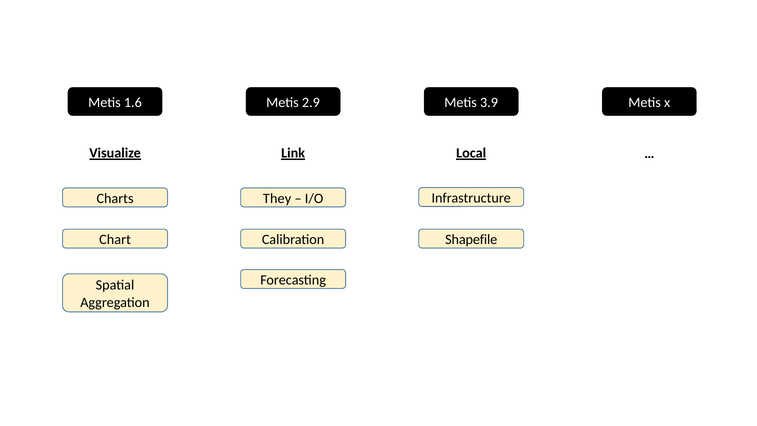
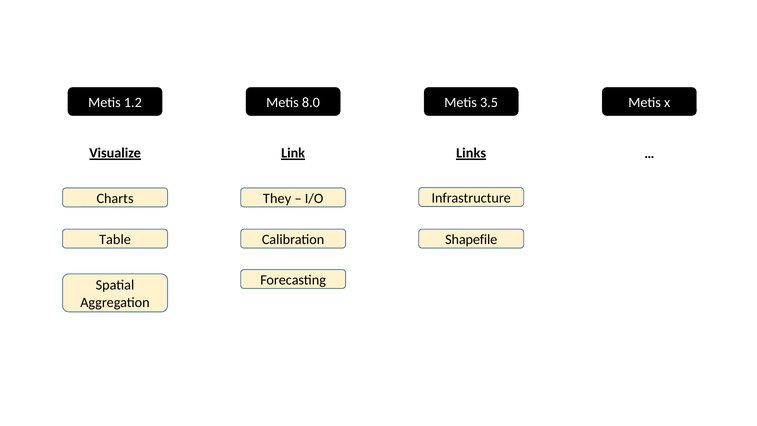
1.6: 1.6 -> 1.2 (133, 102)
2.9: 2.9 -> 8.0 (311, 102)
3.9: 3.9 -> 3.5 (489, 102)
Local: Local -> Links (471, 153)
Chart: Chart -> Table (115, 239)
